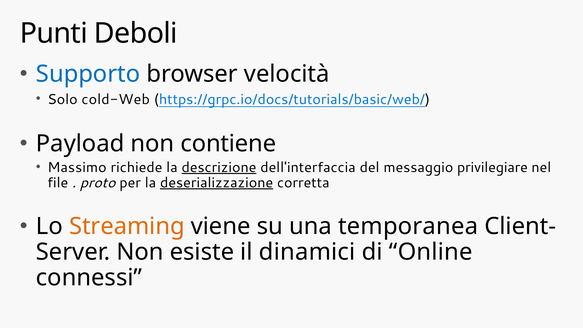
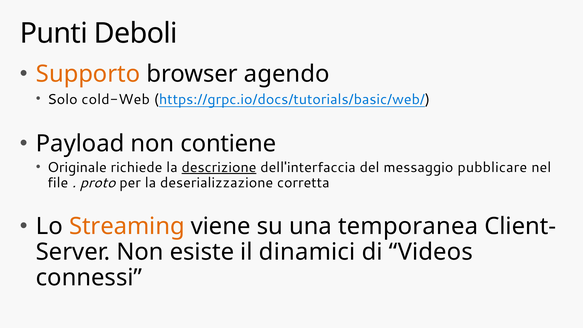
Supporto colour: blue -> orange (88, 74)
velocità: velocità -> agendo (287, 74)
Massimo: Massimo -> Originale (77, 167)
privilegiare: privilegiare -> pubblicare (492, 167)
deserializzazione underline: present -> none (217, 183)
Online: Online -> Videos (431, 252)
